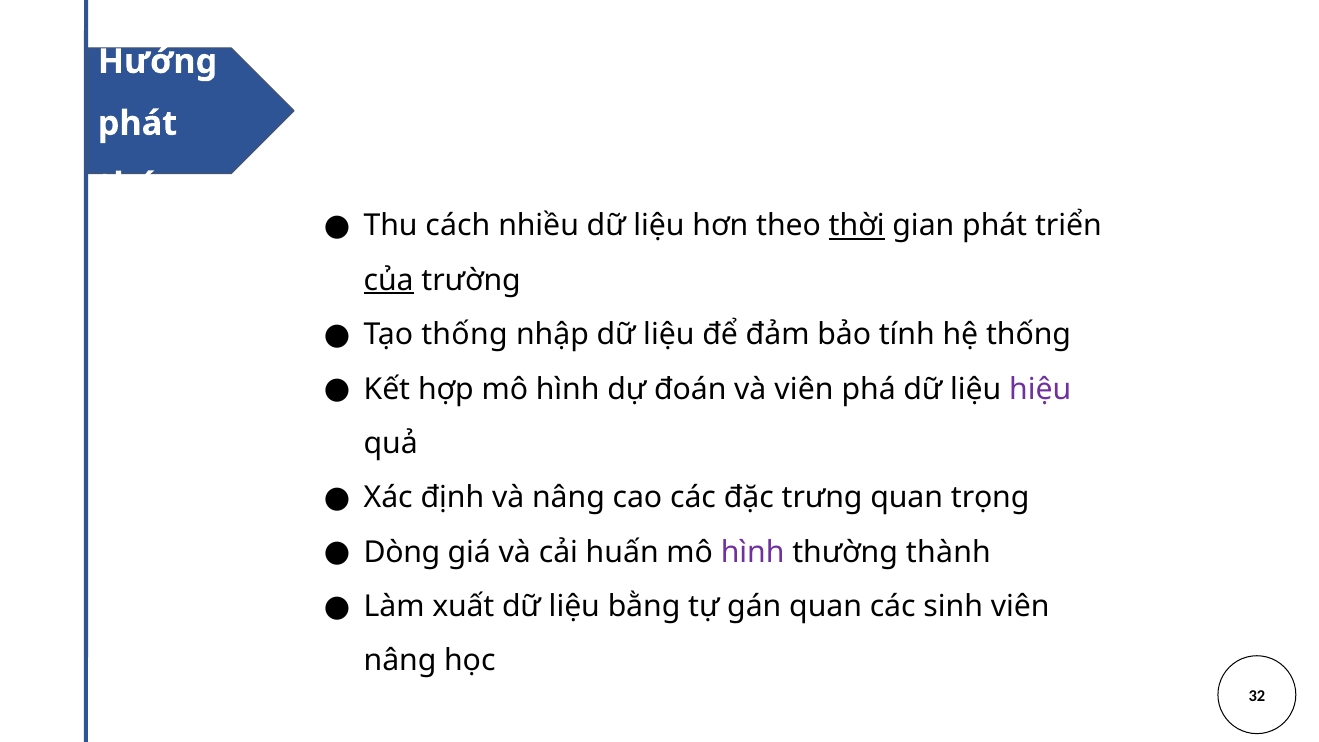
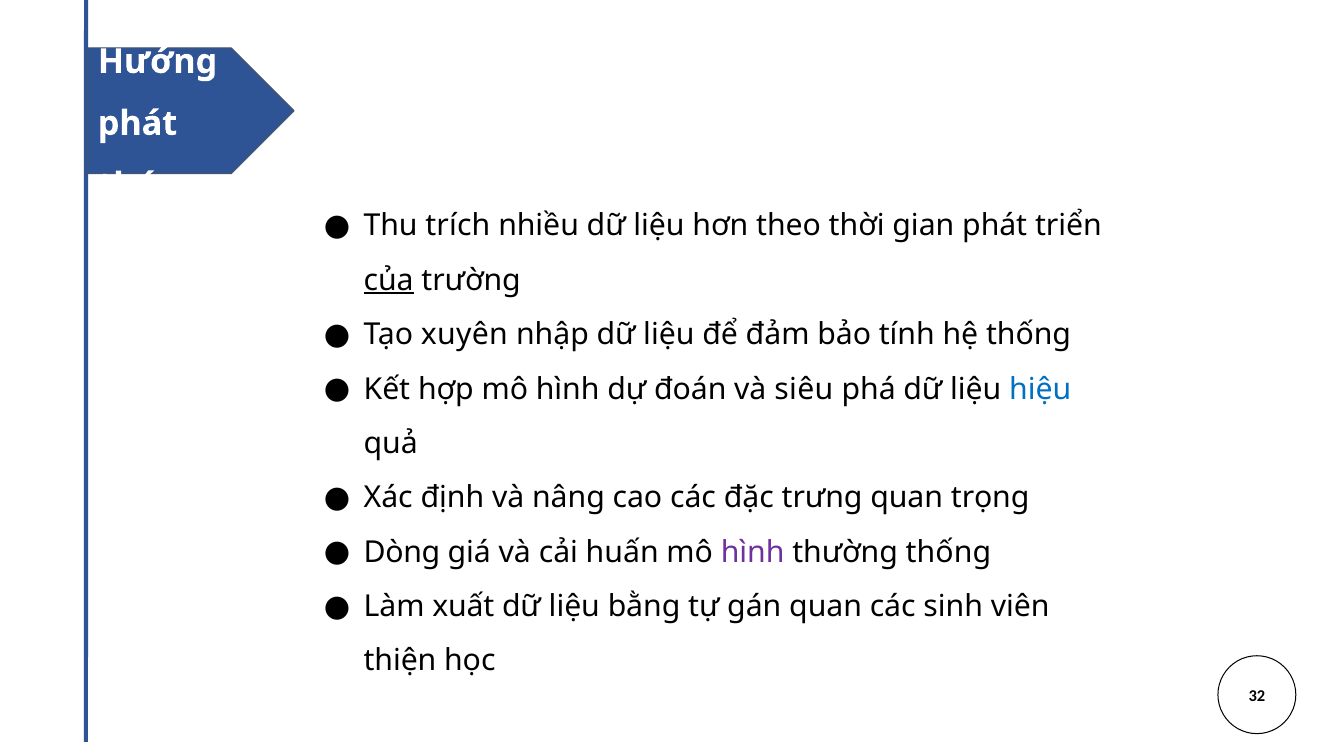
cách: cách -> trích (458, 226)
thời underline: present -> none (857, 226)
Tạo thống: thống -> xuyên (464, 335)
và viên: viên -> siêu (804, 389)
hiệu colour: purple -> blue (1040, 389)
thường thành: thành -> thống (948, 552)
nâng: nâng -> thiện (400, 661)
